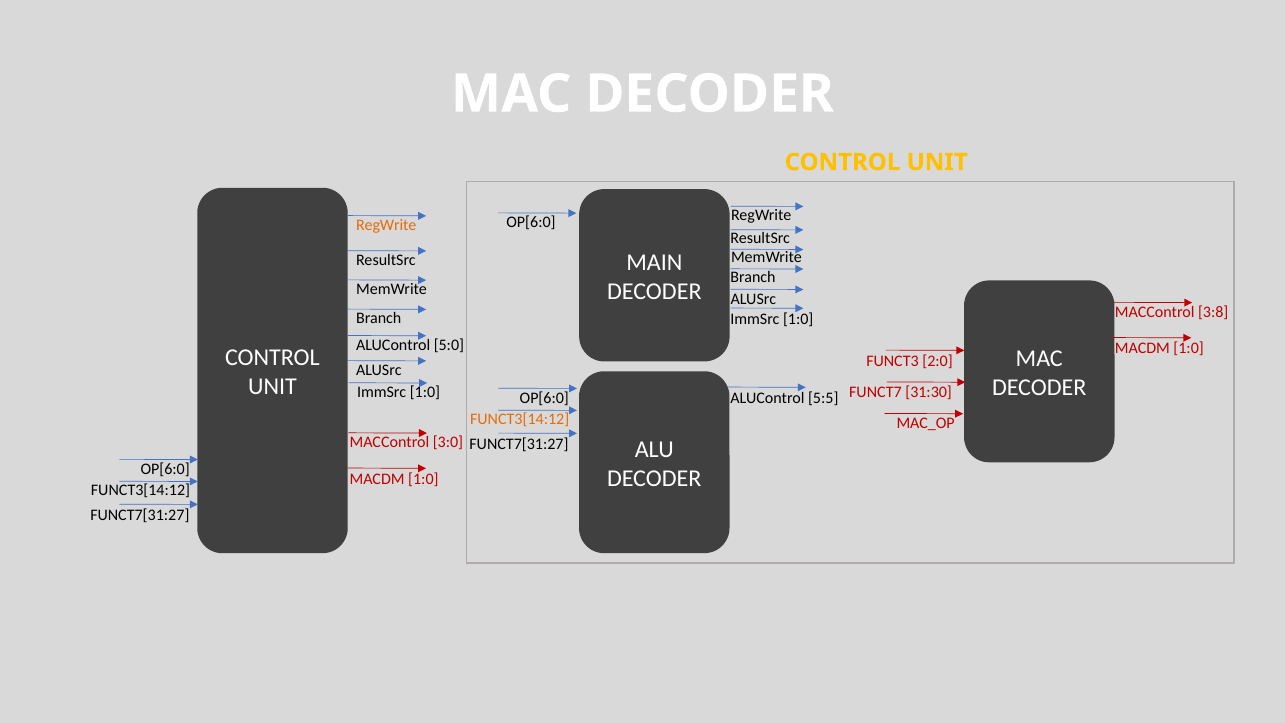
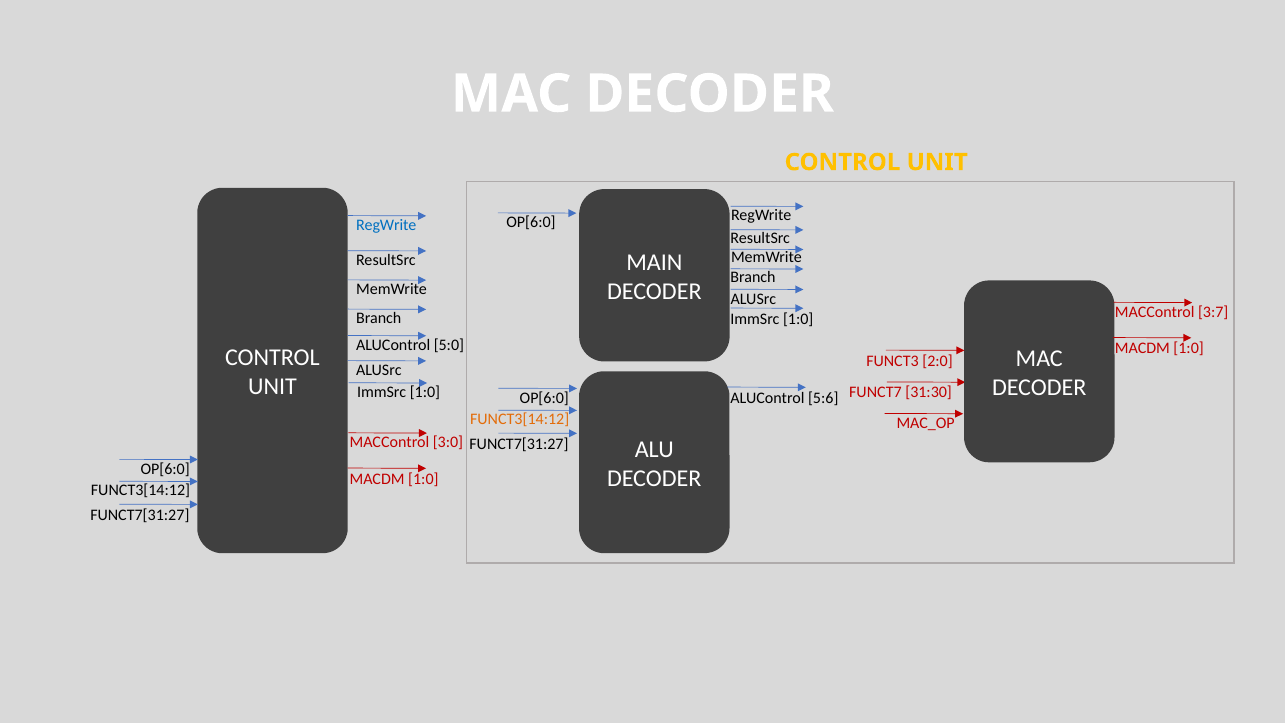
RegWrite colour: orange -> blue (386, 225)
3:8: 3:8 -> 3:7 (1213, 312)
5:5: 5:5 -> 5:6 (823, 399)
